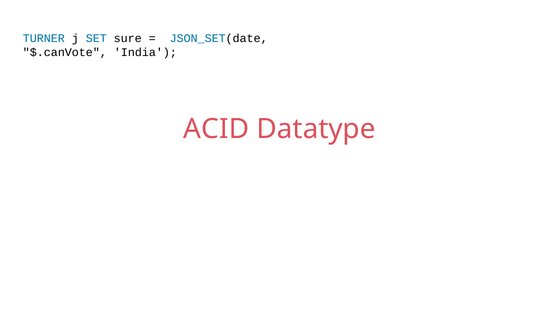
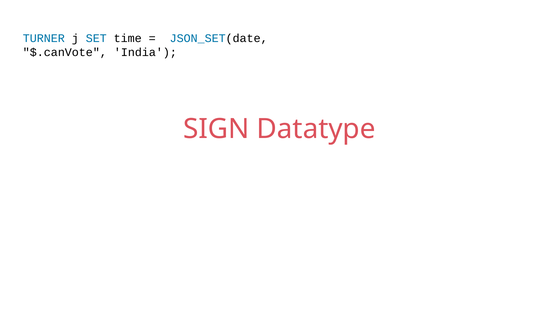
sure: sure -> time (128, 38)
ACID: ACID -> SIGN (216, 129)
